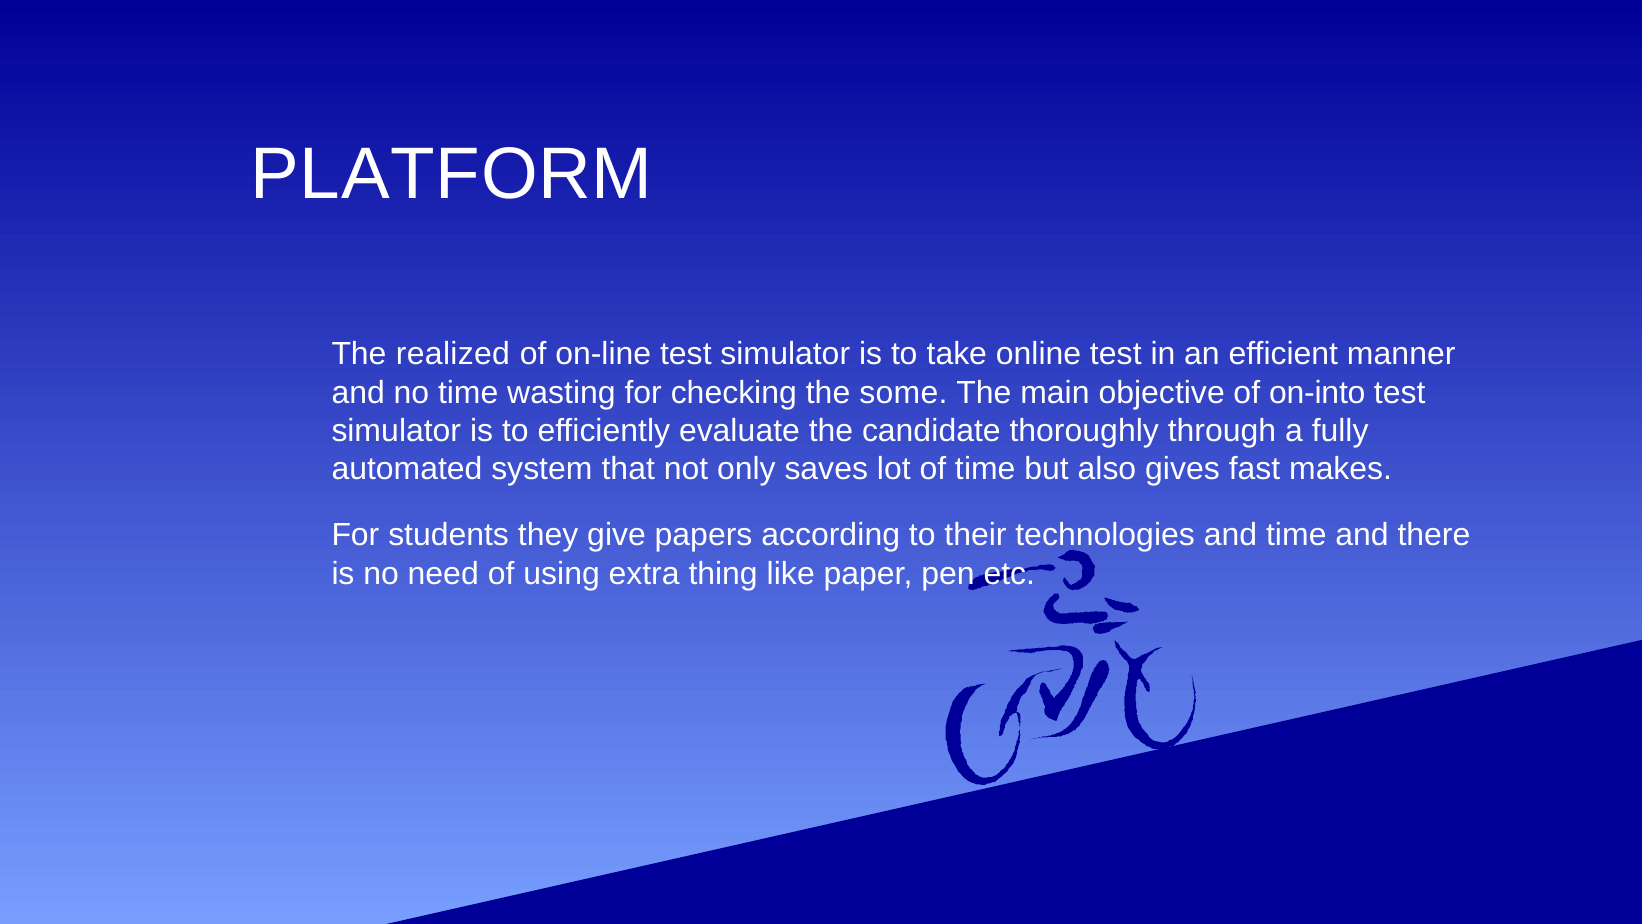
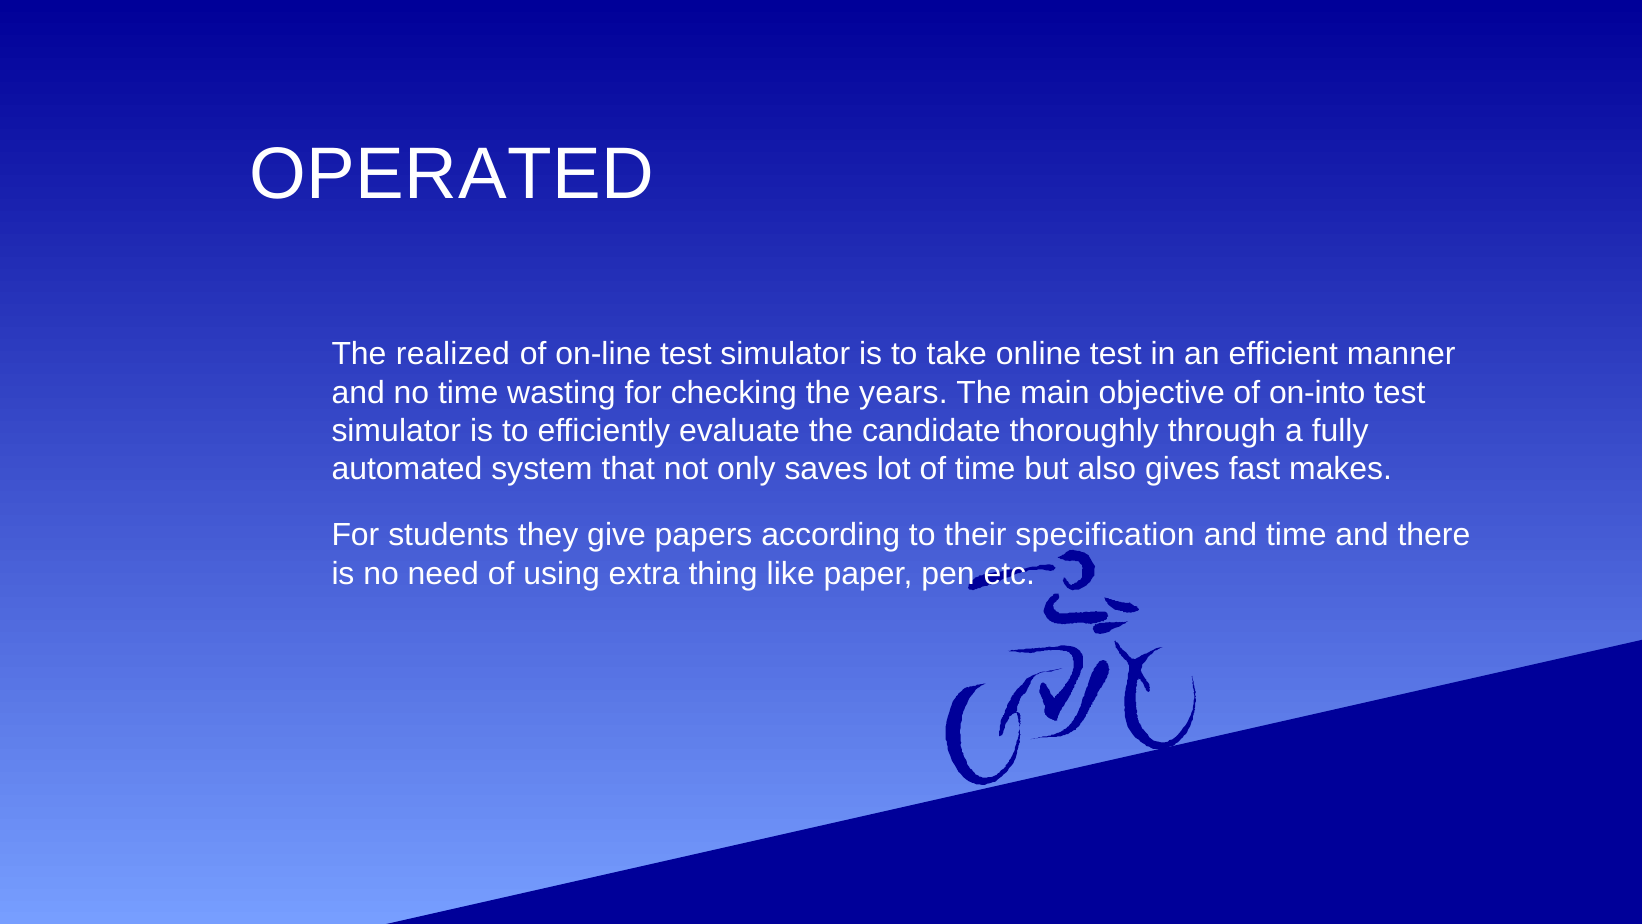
PLATFORM: PLATFORM -> OPERATED (452, 174)
some: some -> years (903, 392)
technologies: technologies -> specification (1105, 535)
